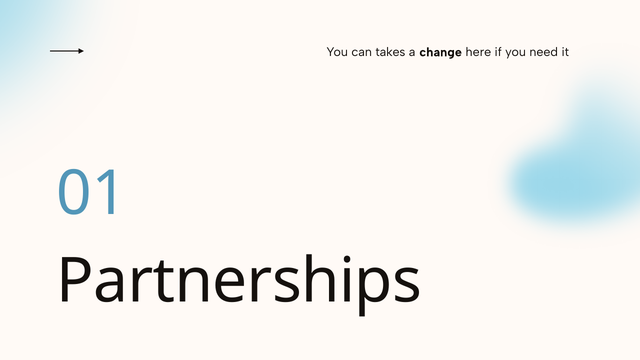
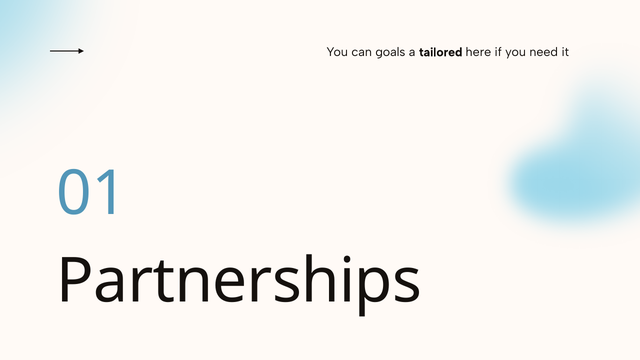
takes: takes -> goals (390, 52)
change: change -> tailored (441, 52)
